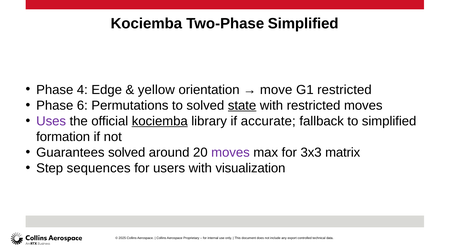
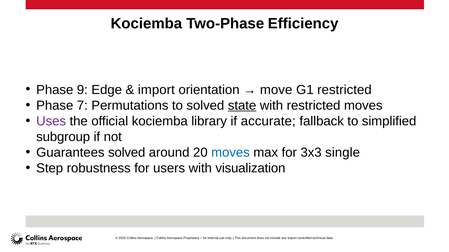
Two-Phase Simplified: Simplified -> Efficiency (303, 24)
4: 4 -> 9 (82, 90)
yellow: yellow -> import (156, 90)
6: 6 -> 7 (82, 106)
kociemba underline: present -> none (160, 121)
formation: formation -> subgroup (63, 137)
moves colour: purple -> blue (230, 153)
matrix: matrix -> single (343, 153)
sequences: sequences -> robustness (99, 169)
